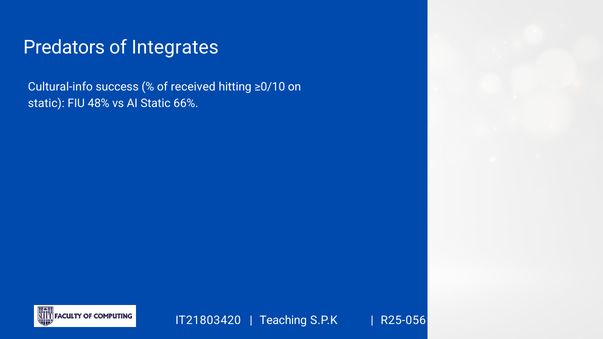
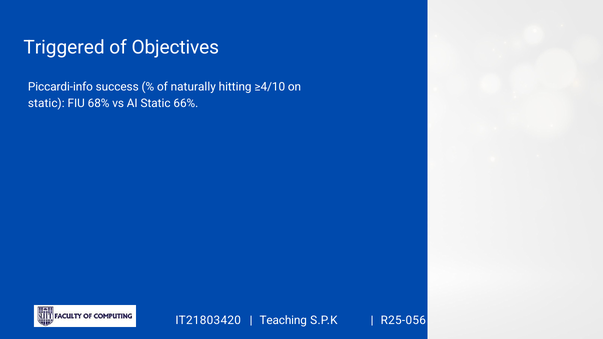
Predators: Predators -> Triggered (64, 48)
Integrates: Integrates -> Objectives (175, 48)
Cultural-info: Cultural-info -> Piccardi-info (60, 87)
received: received -> naturally (193, 87)
≥0/10: ≥0/10 -> ≥4/10 (270, 87)
48%: 48% -> 68% (99, 103)
